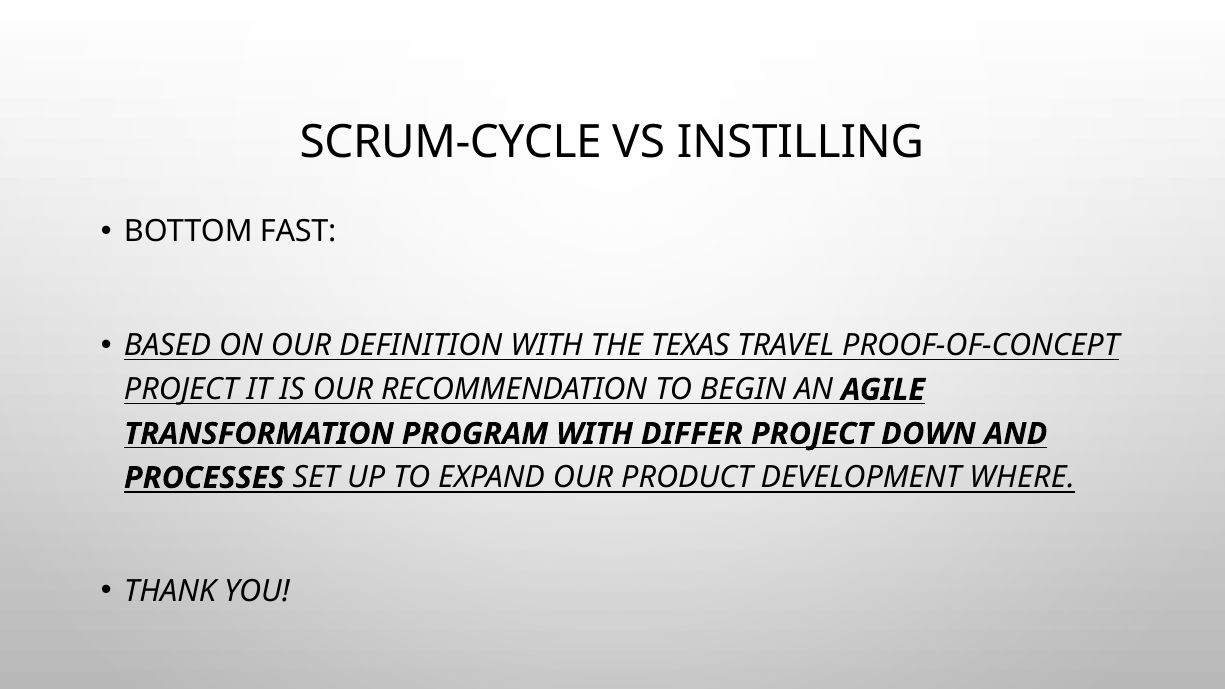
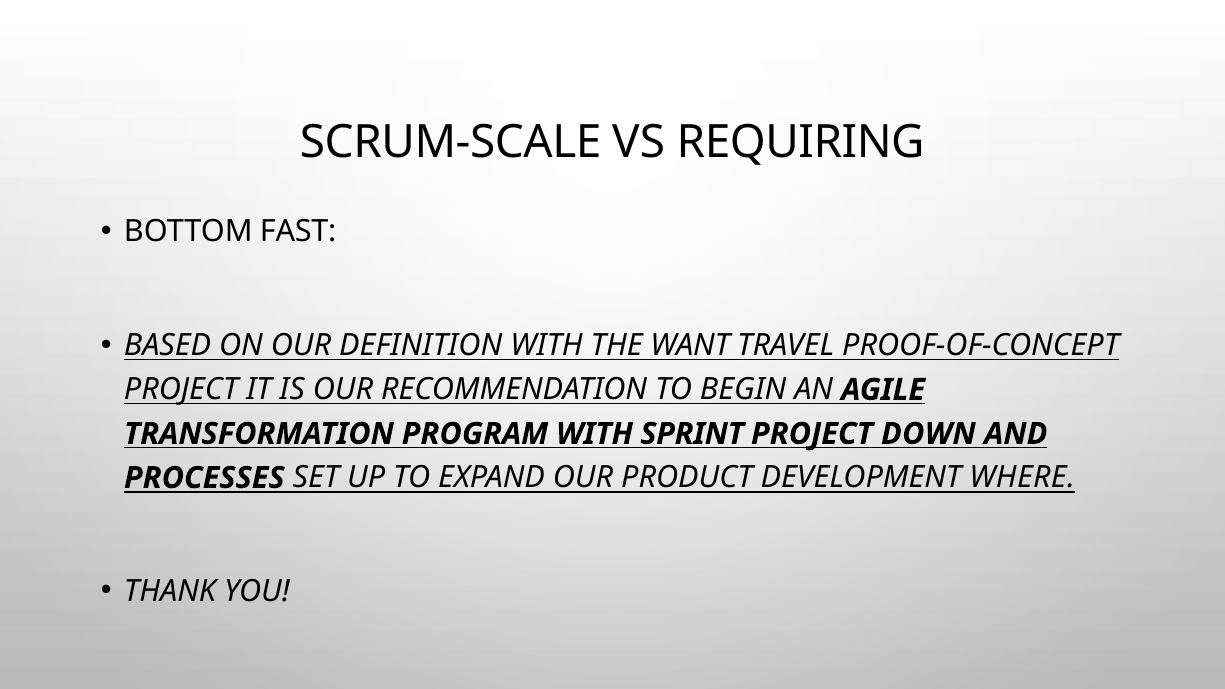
SCRUM-CYCLE: SCRUM-CYCLE -> SCRUM-SCALE (451, 142)
INSTILLING: INSTILLING -> REQUIRING (801, 142)
TEXAS: TEXAS -> WANT (690, 346)
DIFFER: DIFFER -> SPRINT (692, 434)
